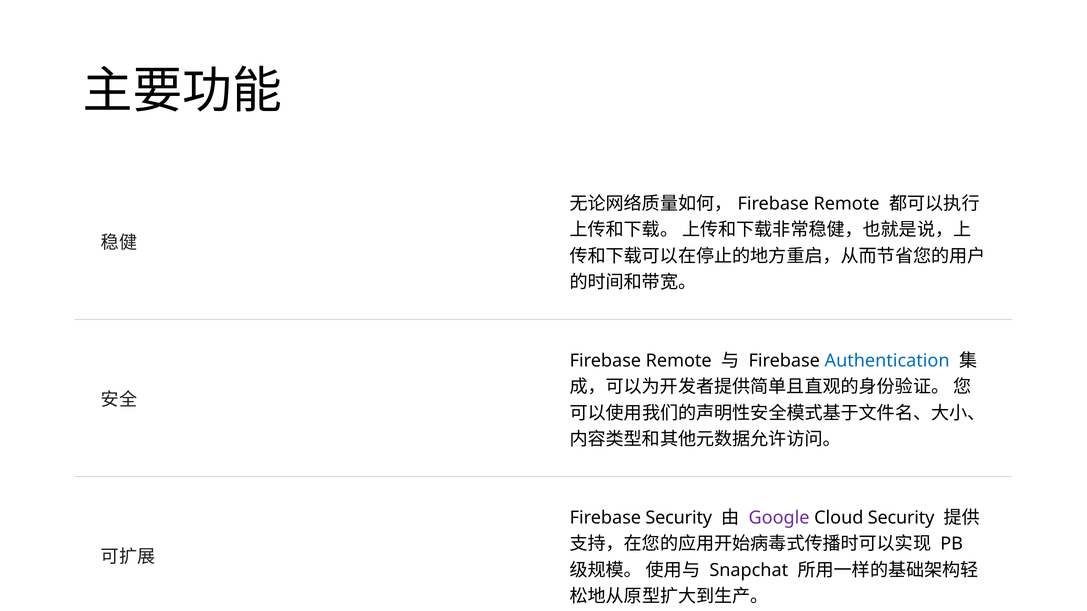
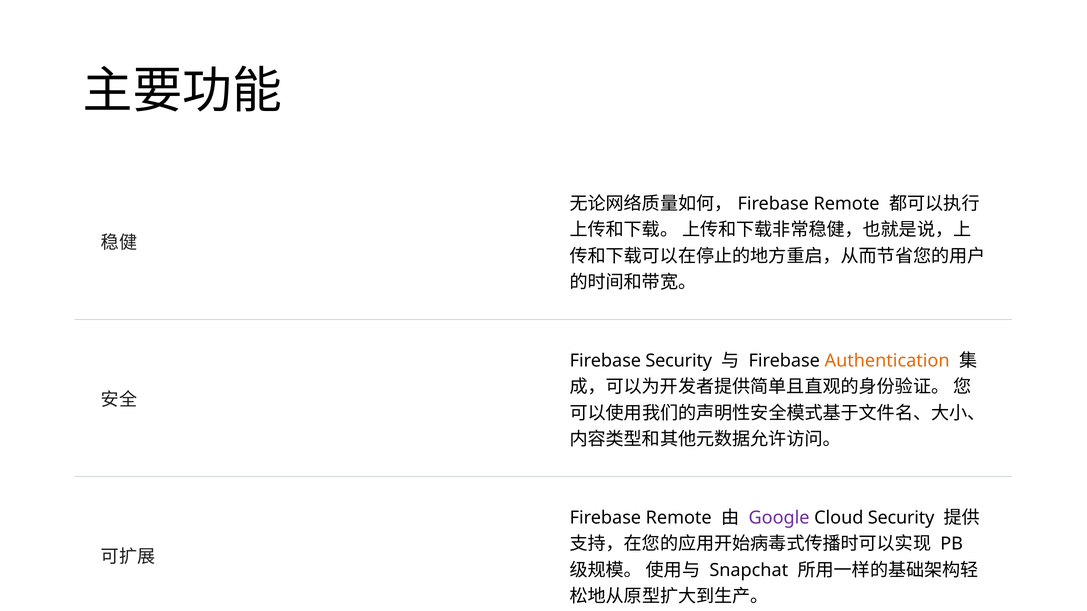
Remote: Remote -> Security (679, 361)
Authentication colour: blue -> orange (887, 361)
Security: Security -> Remote (679, 518)
